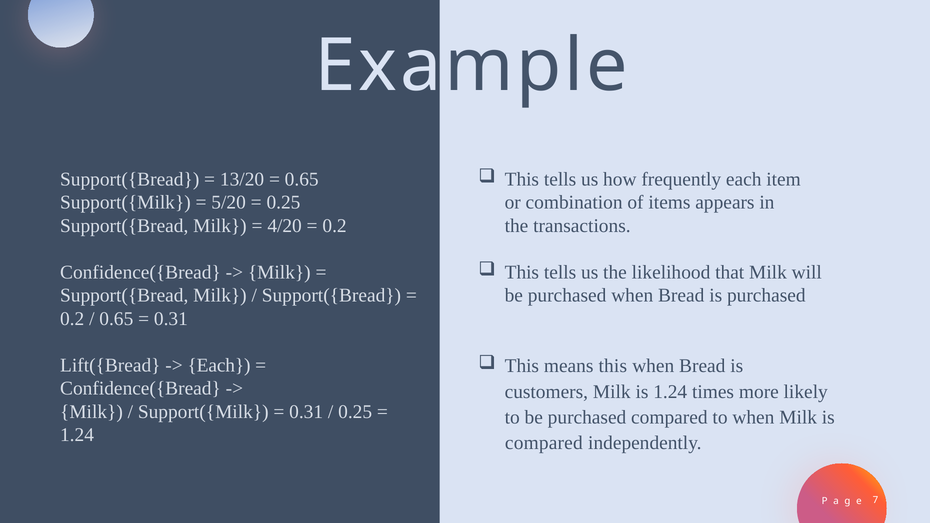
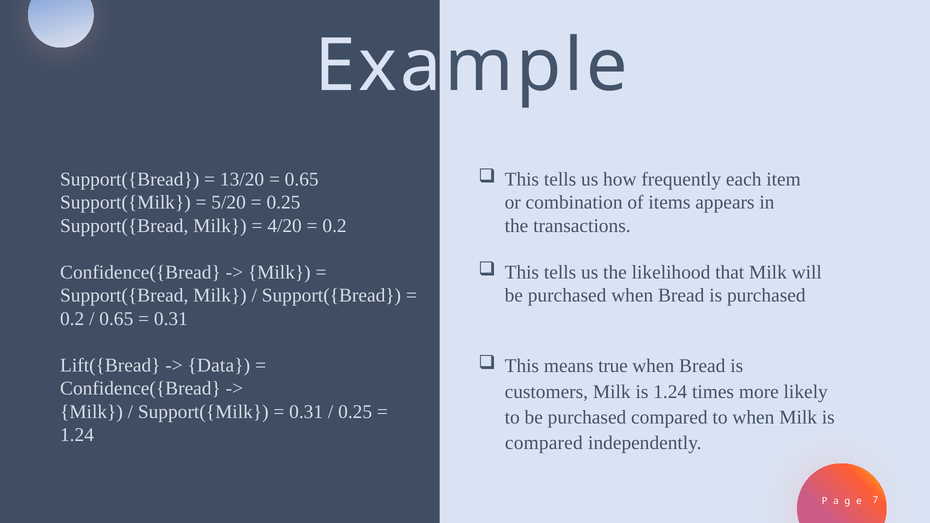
means this: this -> true (613, 366)
Each: Each -> Data (219, 365)
